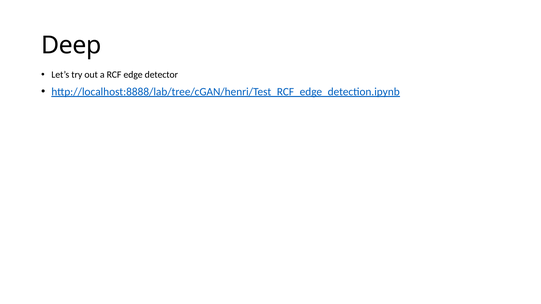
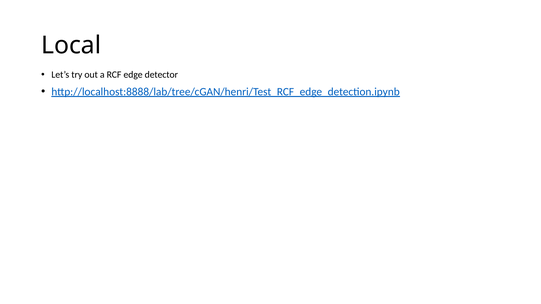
Deep: Deep -> Local (71, 45)
